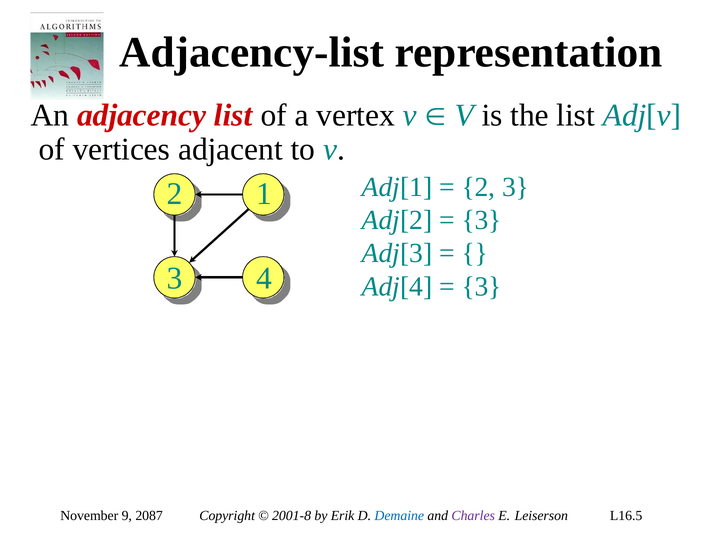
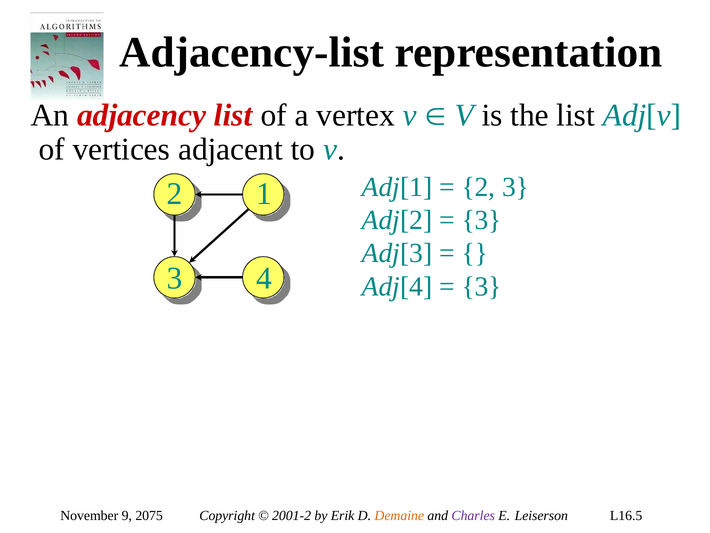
2087: 2087 -> 2075 (149, 515)
2001-8: 2001-8 -> 2001-2 (292, 515)
Demaine colour: blue -> orange (399, 515)
